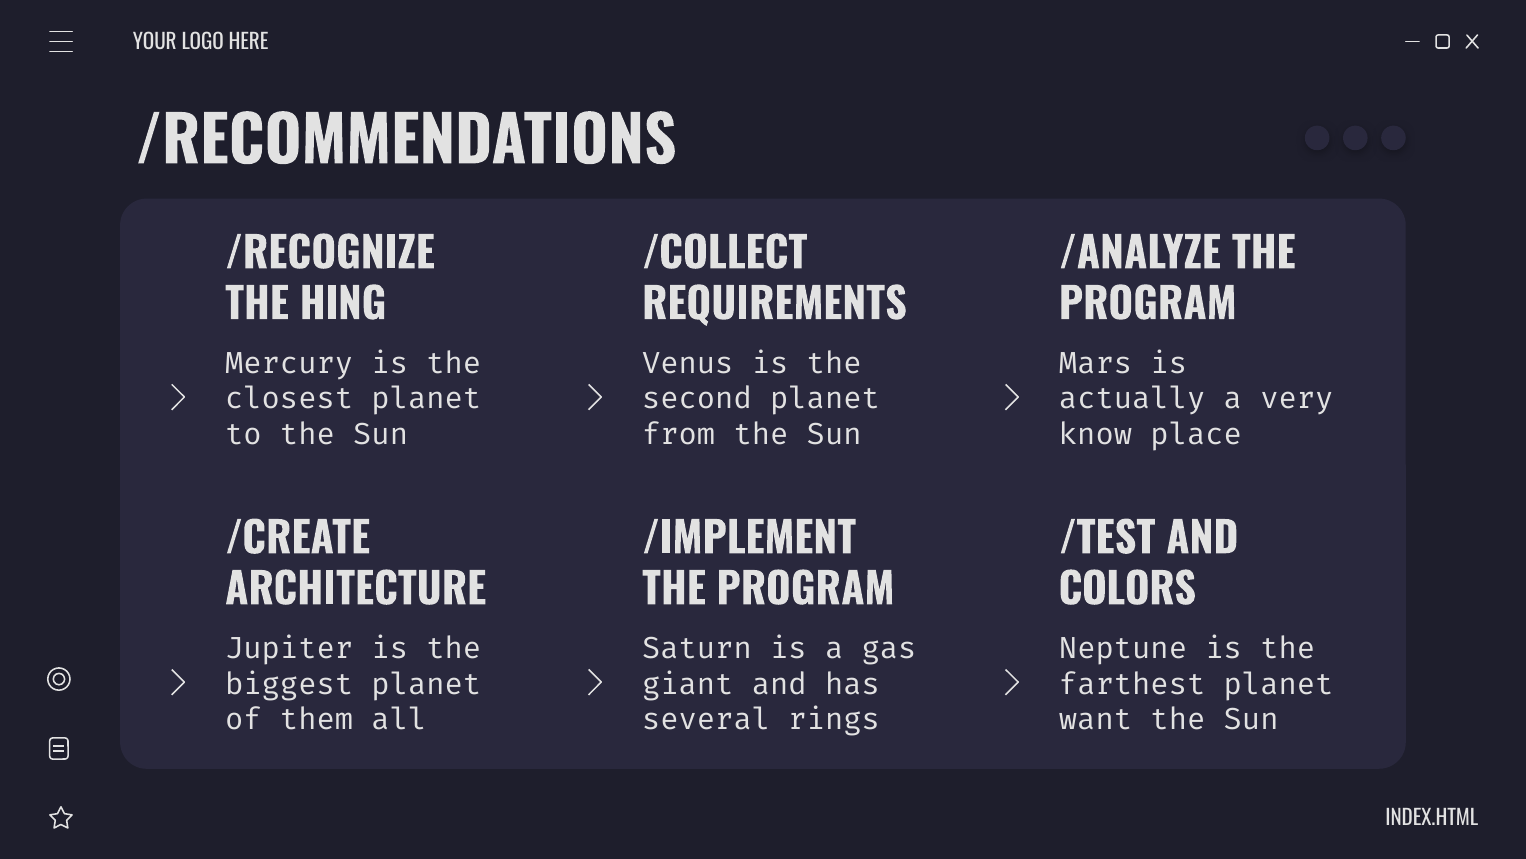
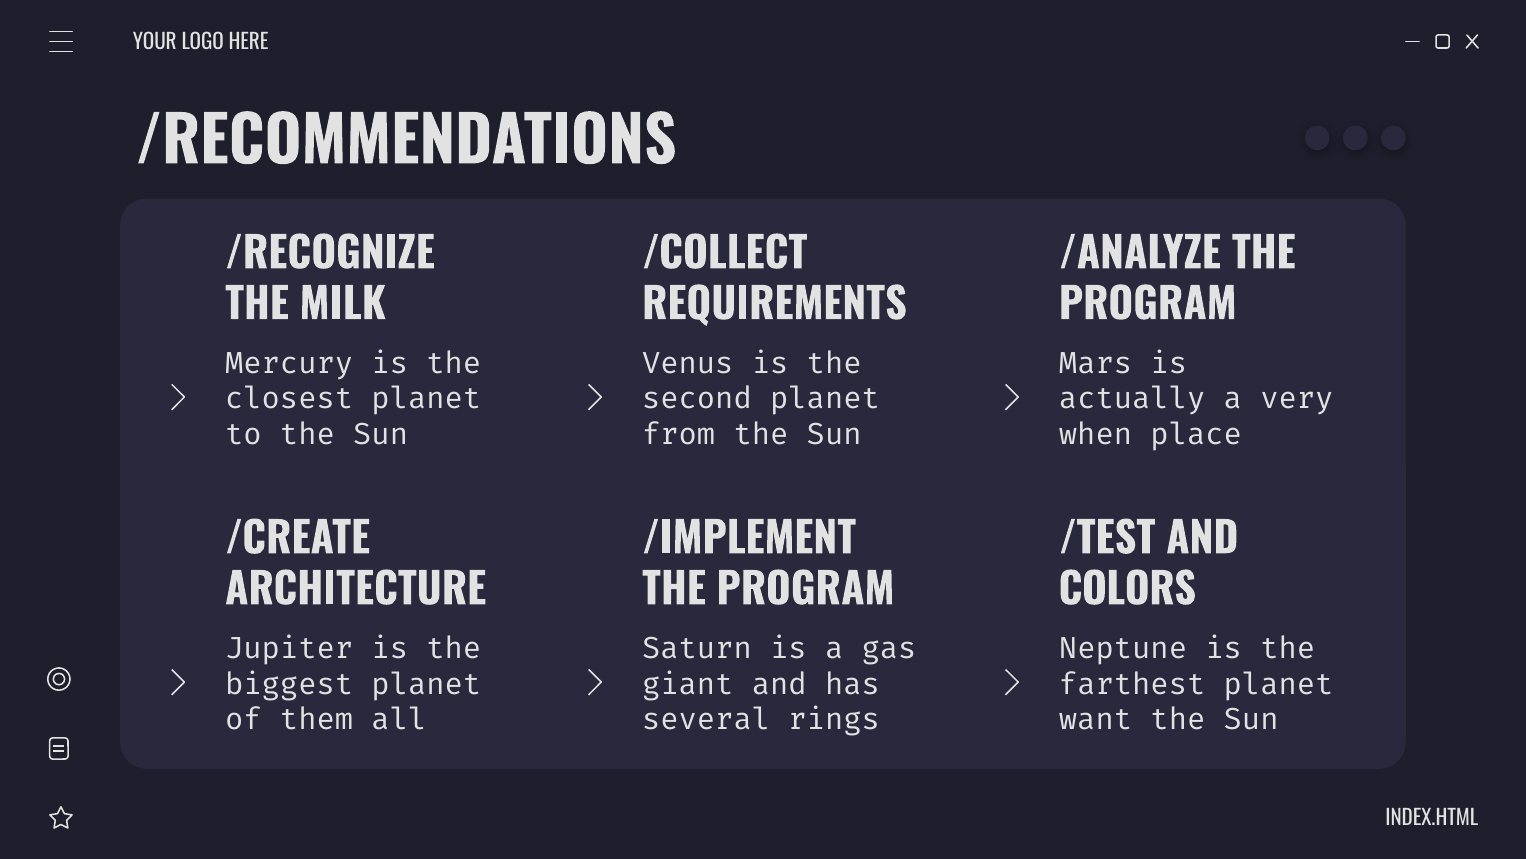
HING: HING -> MILK (343, 305)
know: know -> when (1095, 434)
